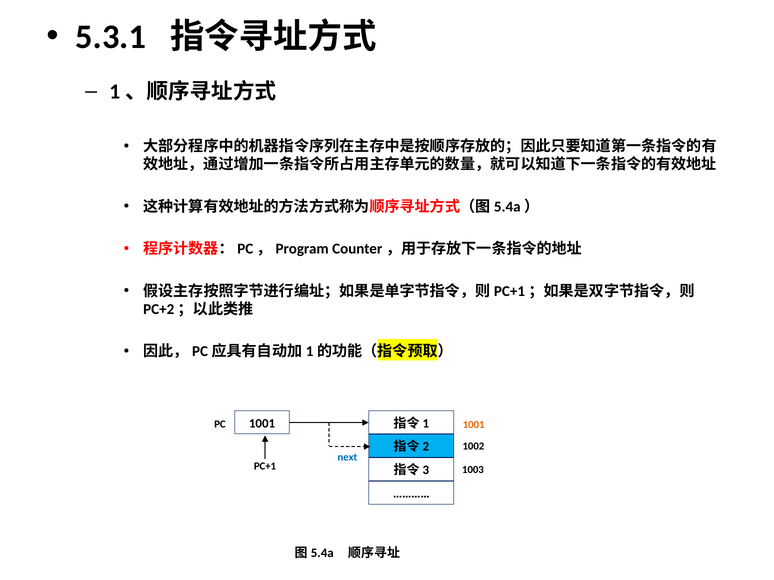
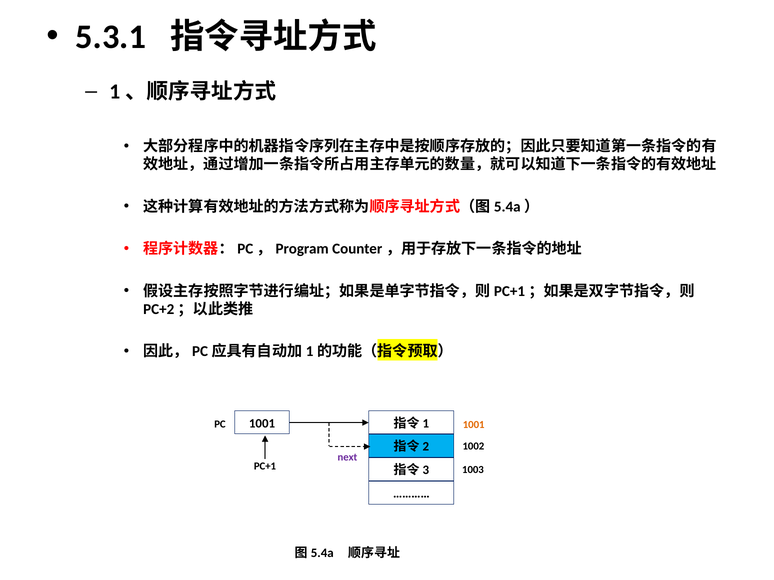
next colour: blue -> purple (347, 458)
